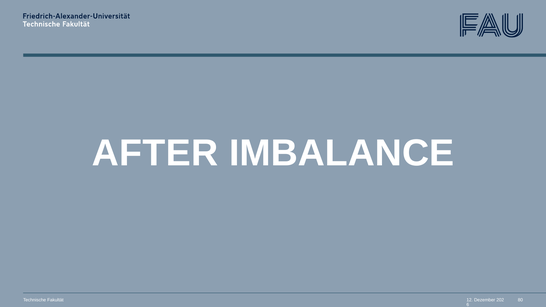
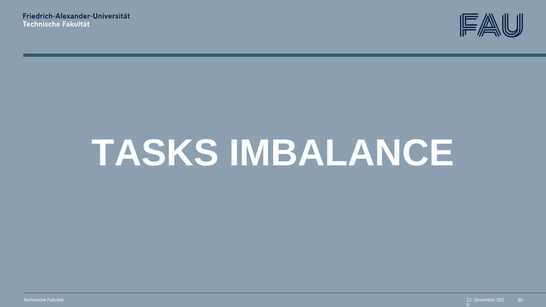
AFTER: AFTER -> TASKS (155, 153)
